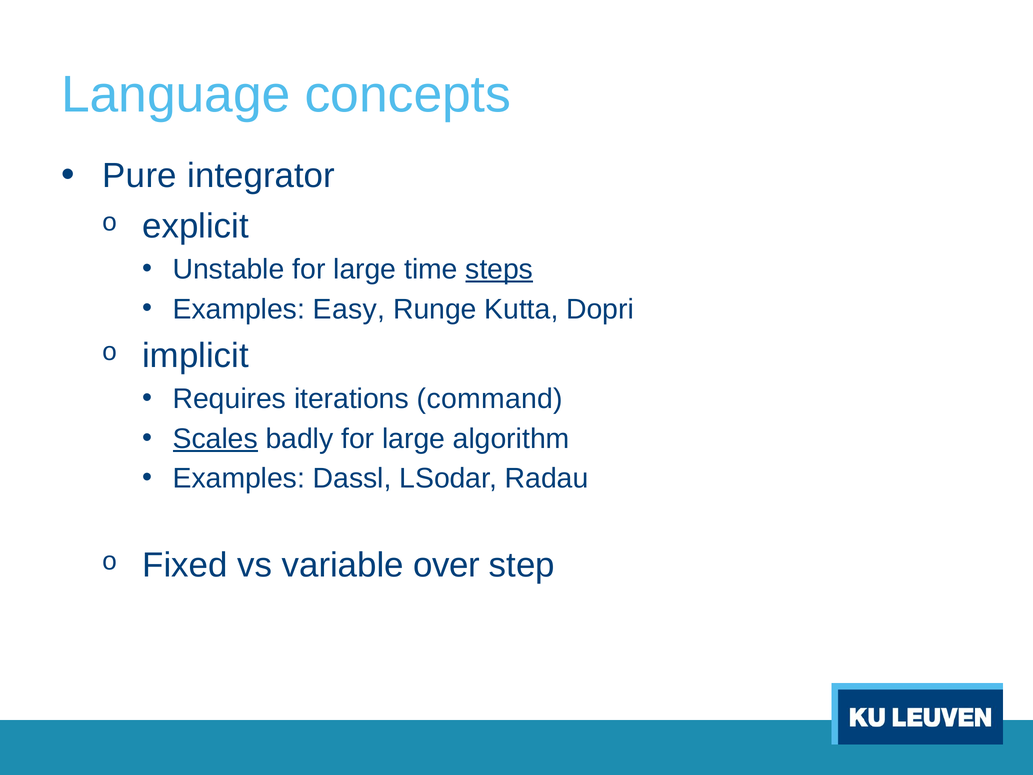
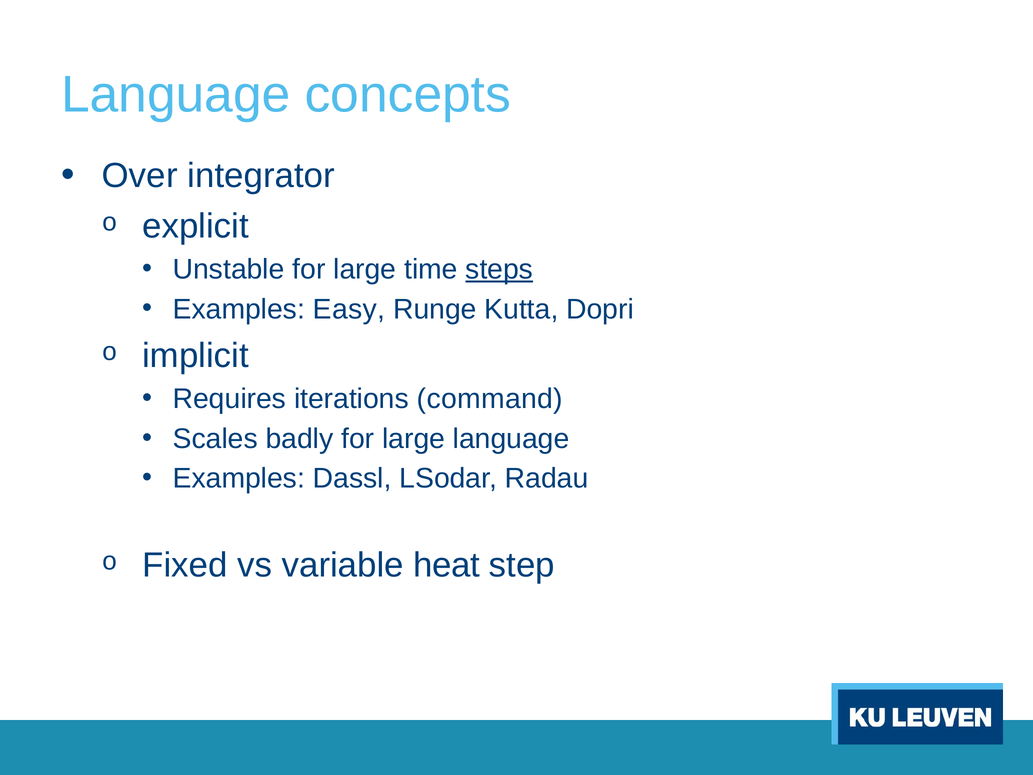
Pure: Pure -> Over (140, 176)
Scales underline: present -> none (215, 439)
large algorithm: algorithm -> language (511, 439)
over: over -> heat (447, 565)
